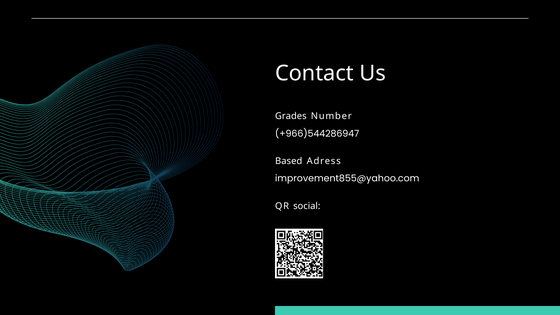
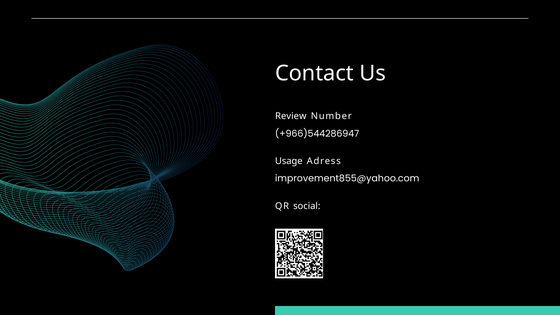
Grades: Grades -> Review (291, 116)
Based: Based -> Usage (289, 161)
